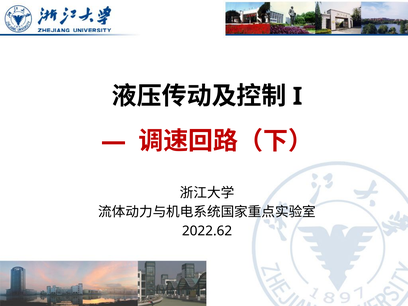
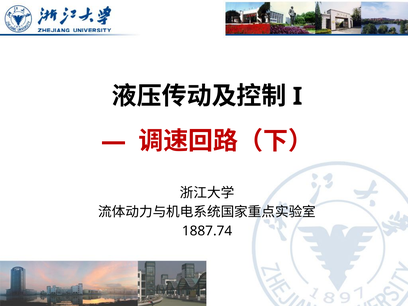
2022.62: 2022.62 -> 1887.74 (207, 231)
